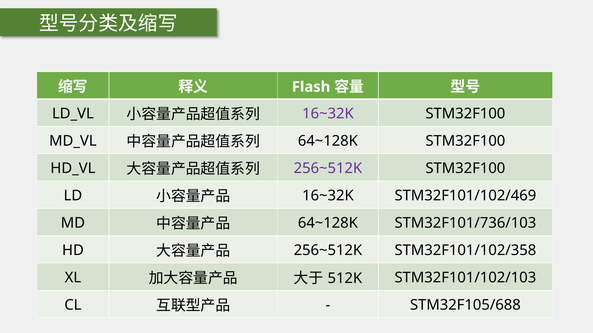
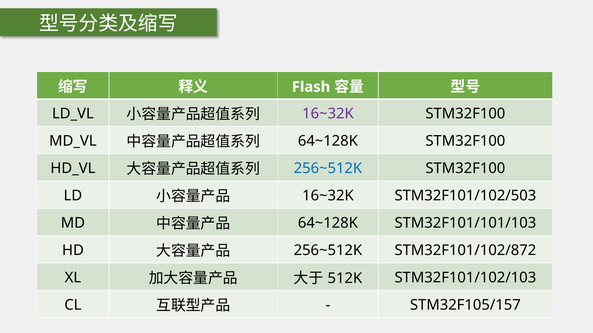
256~512K colour: purple -> blue (328, 169)
STM32F101/102/469: STM32F101/102/469 -> STM32F101/102/503 (465, 196)
STM32F101/736/103: STM32F101/736/103 -> STM32F101/101/103 (465, 223)
STM32F101/102/358: STM32F101/102/358 -> STM32F101/102/872 (465, 251)
STM32F105/688: STM32F105/688 -> STM32F105/157 (465, 305)
